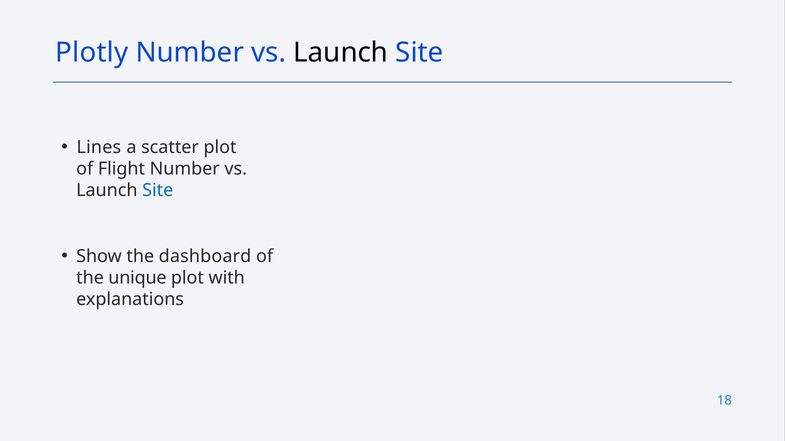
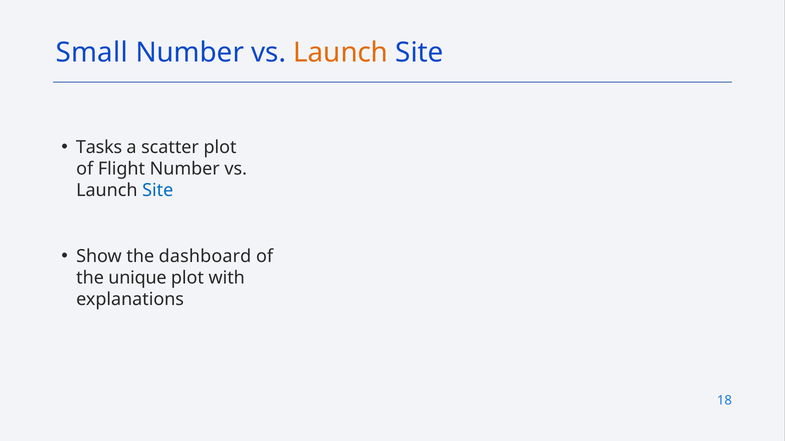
Plotly: Plotly -> Small (92, 52)
Launch colour: black -> orange (341, 52)
Lines: Lines -> Tasks (99, 147)
